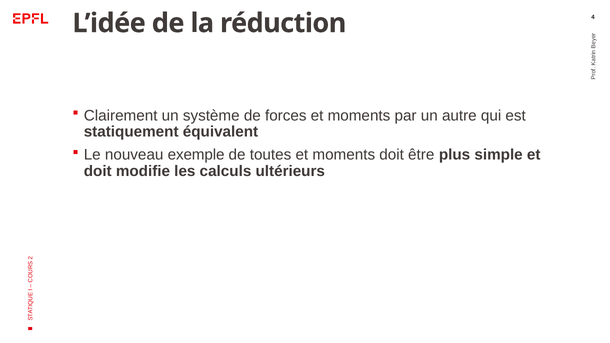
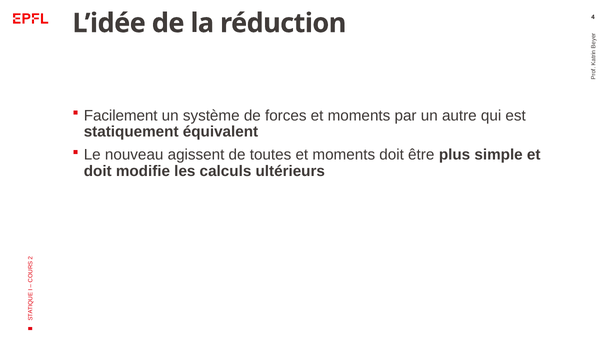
Clairement: Clairement -> Facilement (121, 116)
exemple: exemple -> agissent (196, 155)
